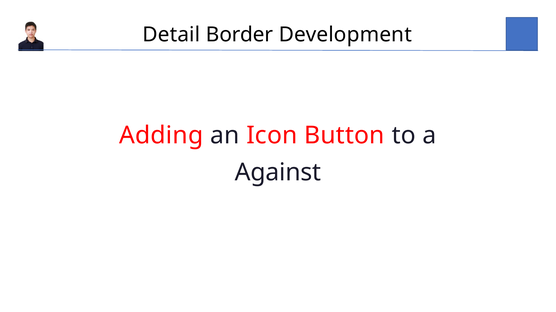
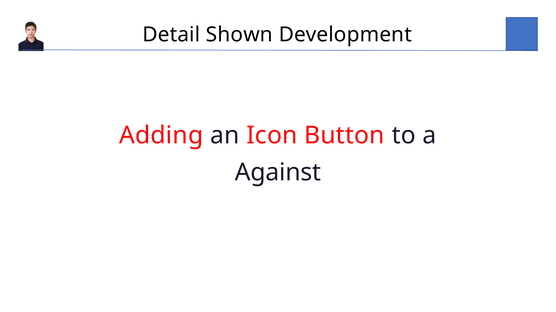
Border: Border -> Shown (239, 35)
